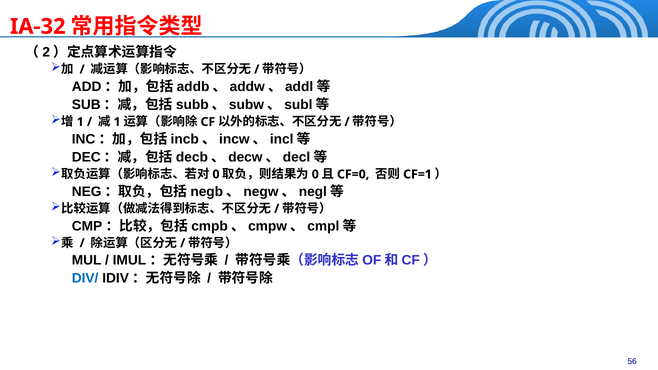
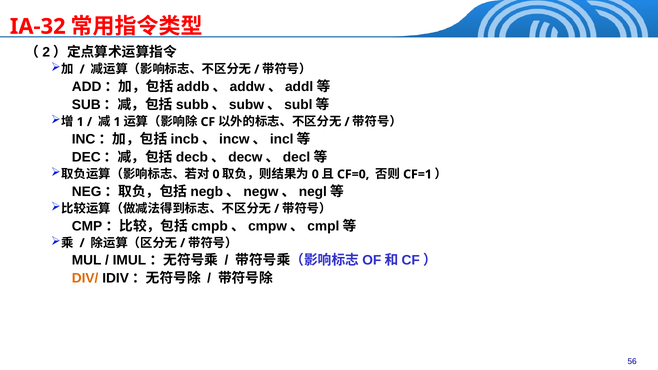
DIV/ colour: blue -> orange (85, 279)
